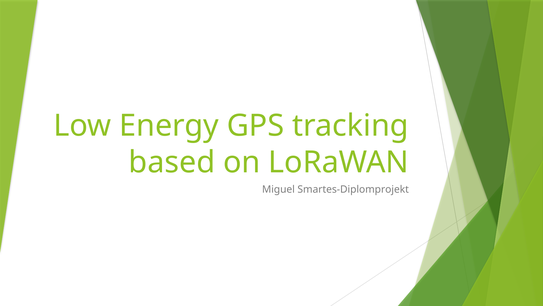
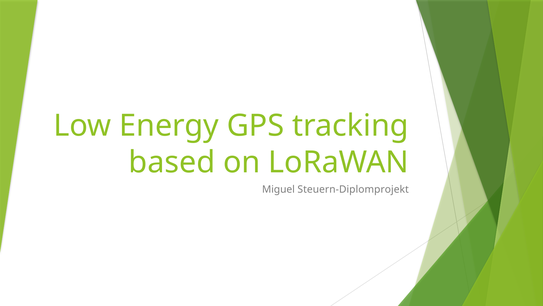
Smartes-Diplomprojekt: Smartes-Diplomprojekt -> Steuern-Diplomprojekt (353, 189)
